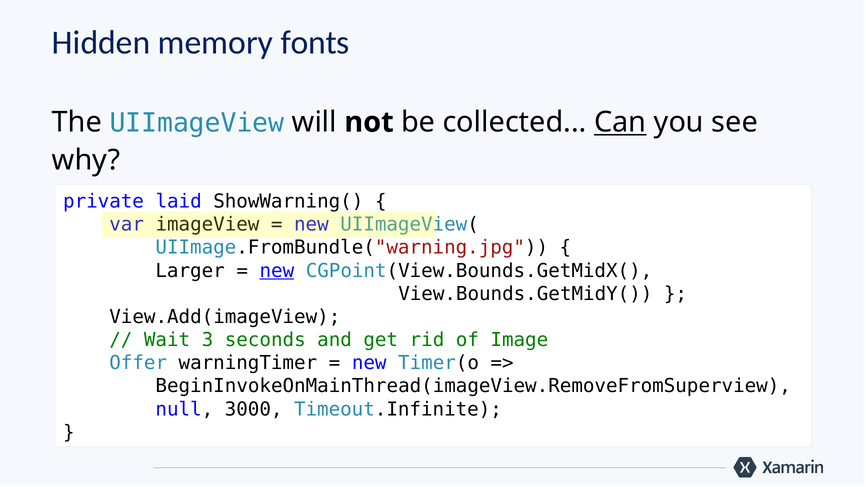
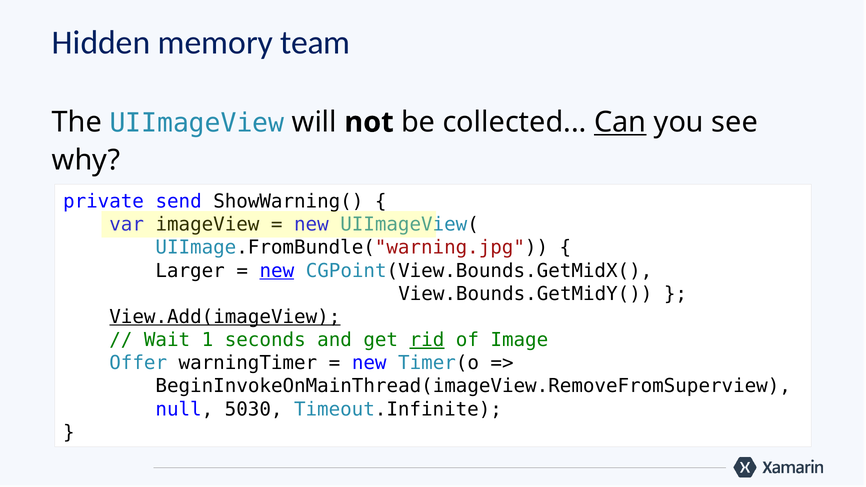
fonts: fonts -> team (315, 42)
laid: laid -> send (179, 202)
View.Add(imageView underline: none -> present (225, 317)
3: 3 -> 1 (207, 340)
rid underline: none -> present (427, 340)
3000: 3000 -> 5030 (254, 409)
